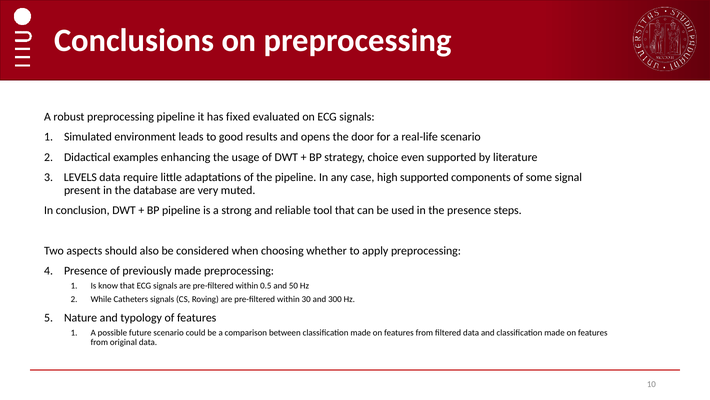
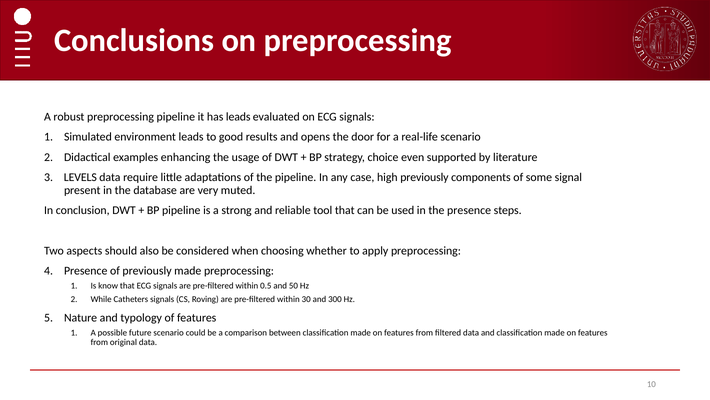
has fixed: fixed -> leads (238, 117)
high supported: supported -> previously (424, 177)
